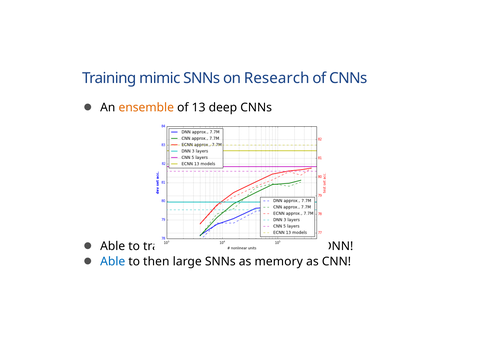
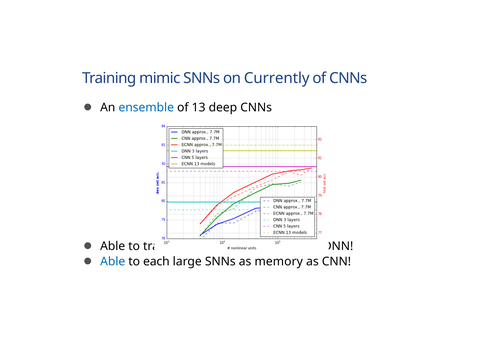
Research: Research -> Currently (277, 78)
ensemble colour: orange -> blue (146, 108)
then: then -> each (156, 262)
